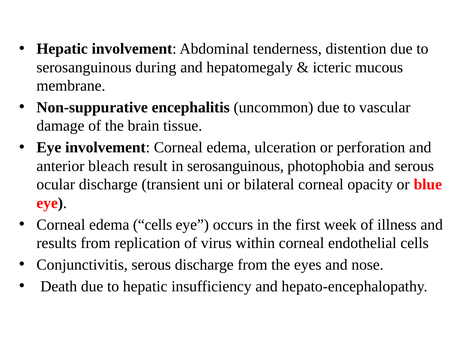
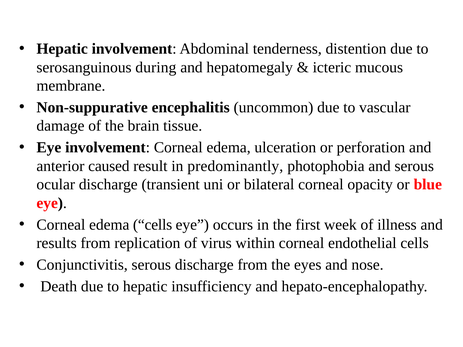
bleach: bleach -> caused (109, 166)
in serosanguinous: serosanguinous -> predominantly (235, 166)
